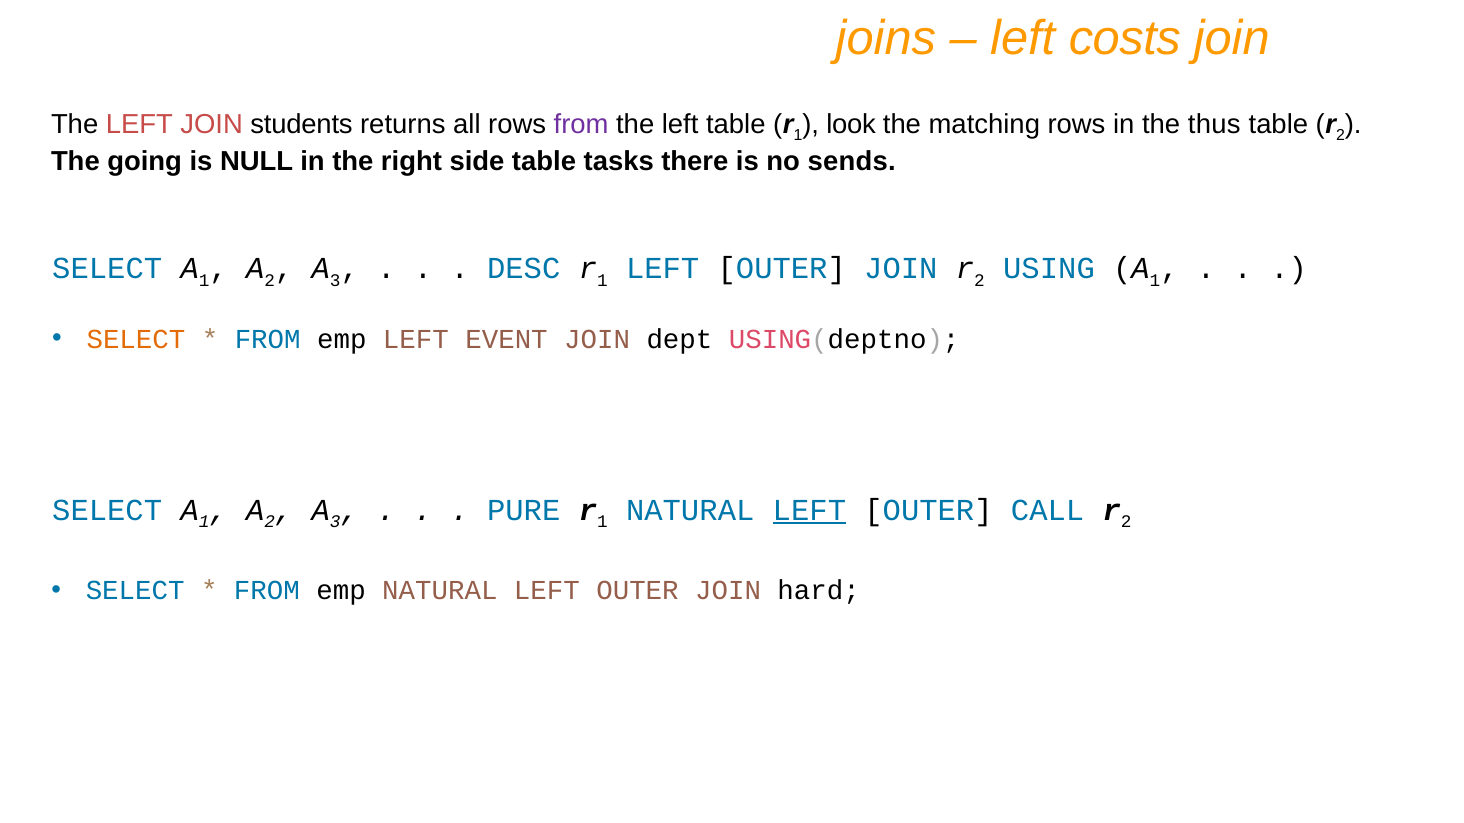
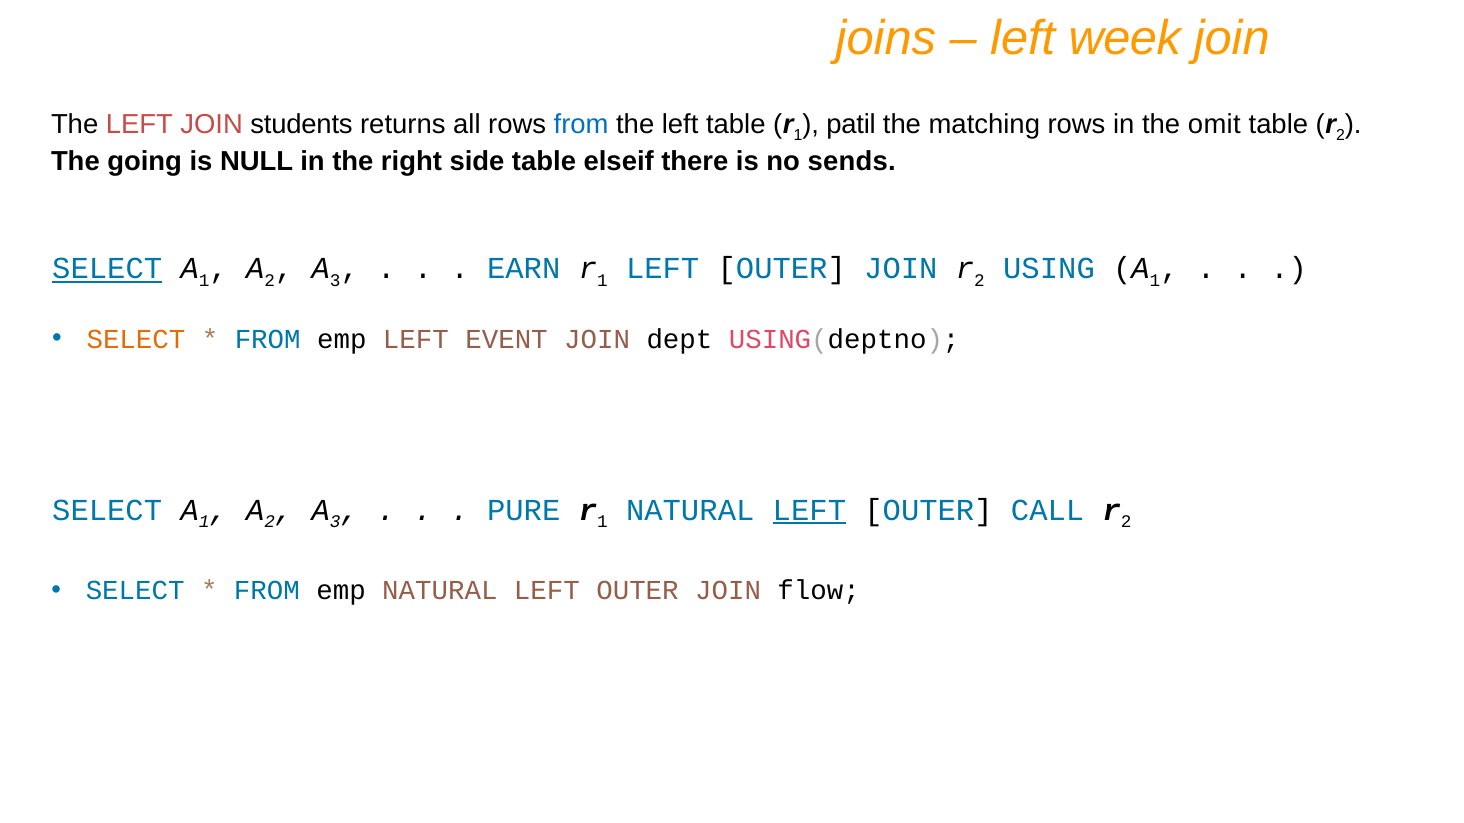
costs: costs -> week (1125, 38)
from colour: purple -> blue (581, 124)
look: look -> patil (851, 124)
thus: thus -> omit (1214, 124)
tasks: tasks -> elseif (619, 162)
SELECT underline: none -> present (107, 269)
DESC: DESC -> EARN (524, 269)
hard: hard -> flow (819, 591)
